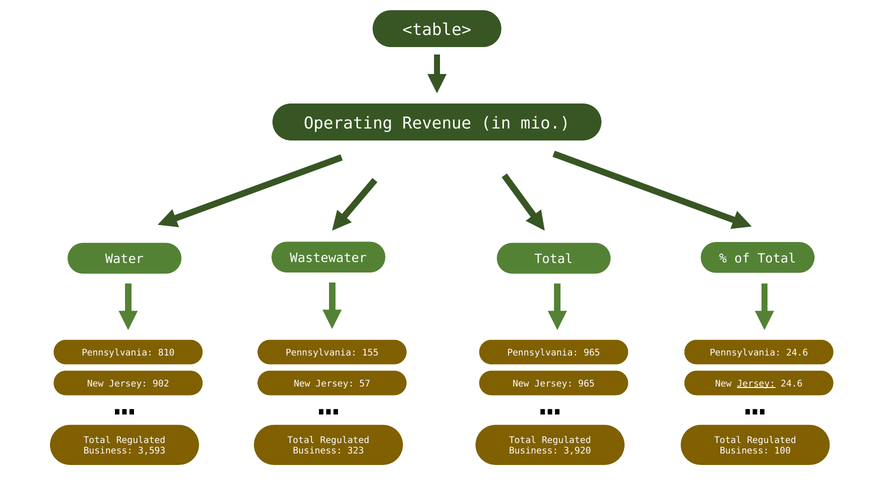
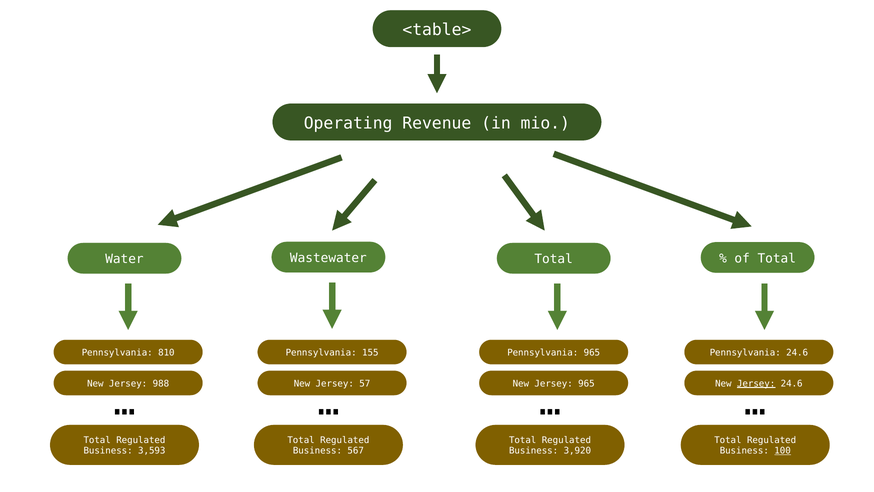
902: 902 -> 988 (161, 383)
323: 323 -> 567 (356, 451)
100 underline: none -> present (783, 451)
